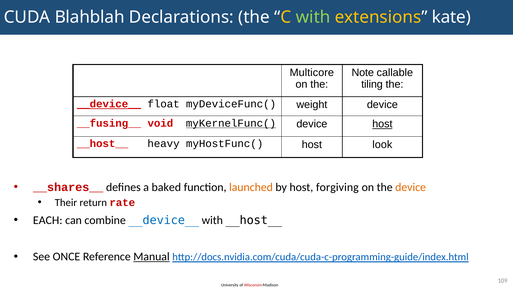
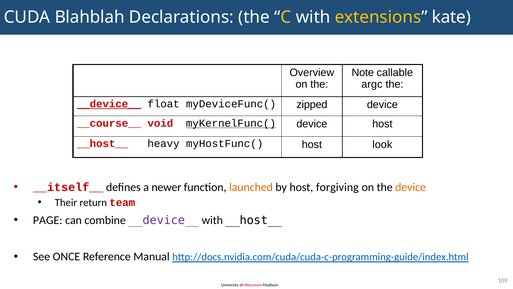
with colour: light green -> white (313, 17)
Multicore: Multicore -> Overview (312, 72)
tiling: tiling -> argc (372, 84)
weight: weight -> zipped (312, 105)
__fusing__: __fusing__ -> __course__ (109, 123)
host underline: present -> none (382, 124)
__shares__: __shares__ -> __itself__ (68, 187)
baked: baked -> newer (166, 187)
rate: rate -> team (122, 202)
EACH: EACH -> PAGE (48, 220)
__device__ colour: blue -> purple (164, 220)
Manual underline: present -> none (151, 256)
